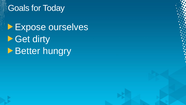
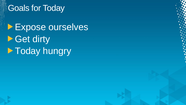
Better: Better -> Today (28, 51)
